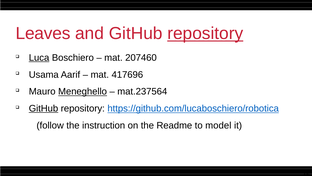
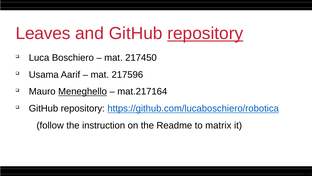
Luca underline: present -> none (39, 58)
207460: 207460 -> 217450 (141, 58)
417696: 417696 -> 217596 (127, 74)
mat.237564: mat.237564 -> mat.217164 (142, 91)
GitHub underline: present -> none (43, 108)
model: model -> matrix (218, 125)
